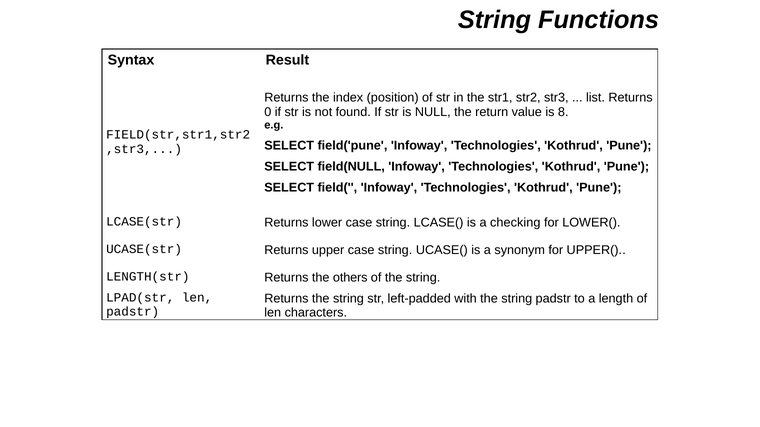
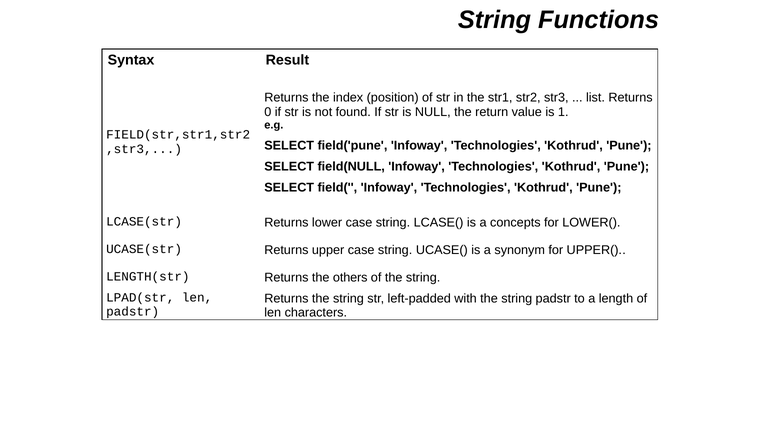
8: 8 -> 1 (563, 112)
checking: checking -> concepts (515, 223)
